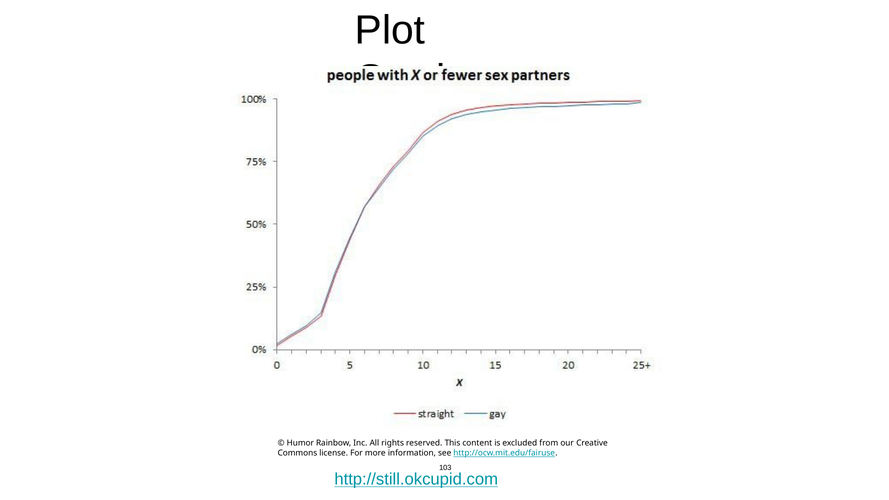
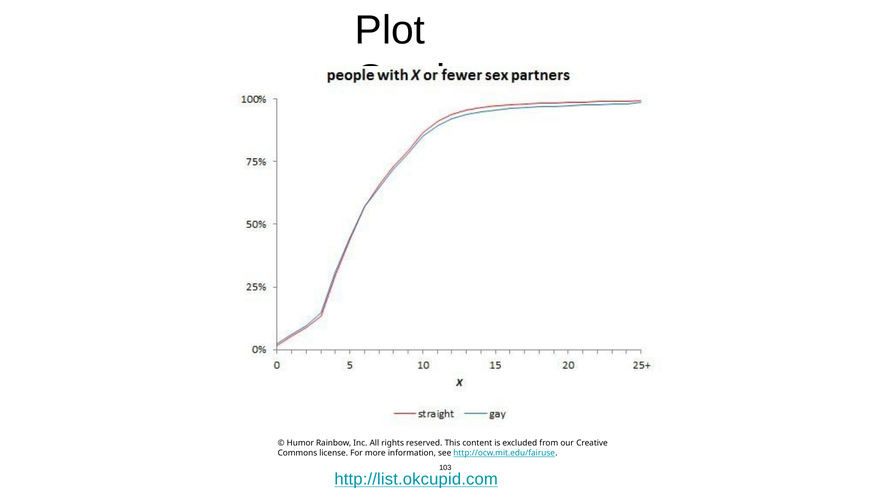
http://still.okcupid.com: http://still.okcupid.com -> http://list.okcupid.com (416, 479)
